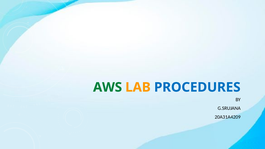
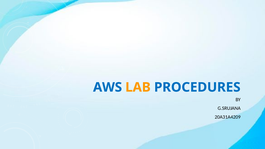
AWS colour: green -> blue (108, 87)
